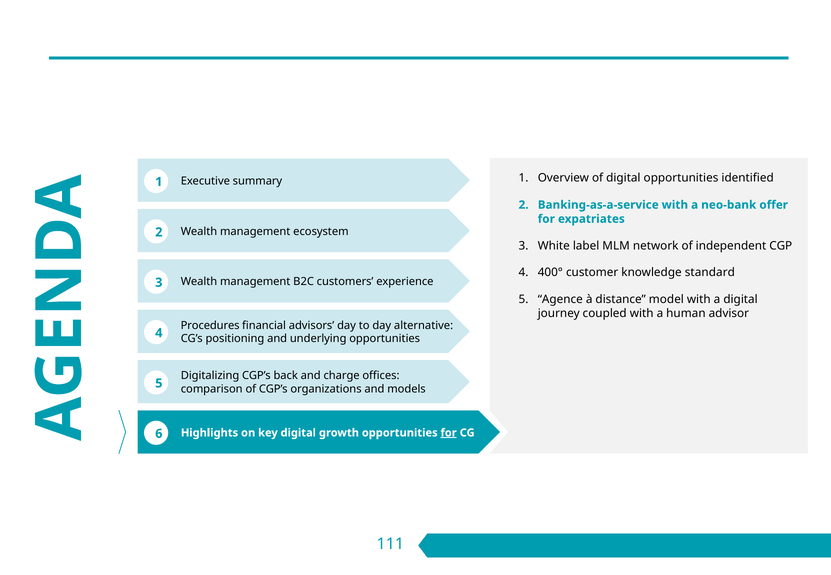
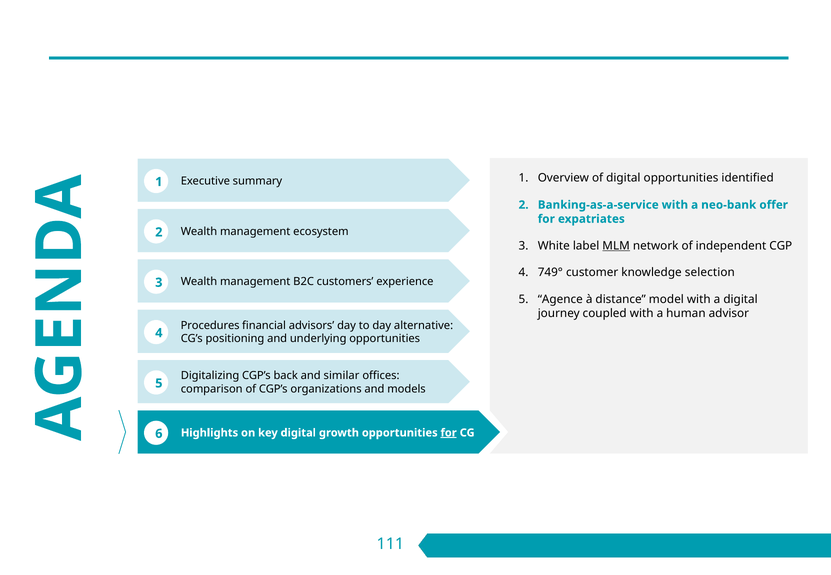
MLM underline: none -> present (616, 246)
400°: 400° -> 749° (550, 273)
standard: standard -> selection (710, 273)
charge: charge -> similar (342, 376)
